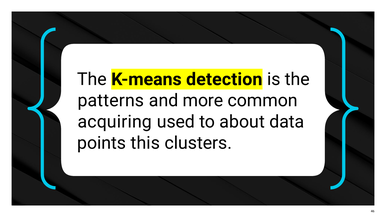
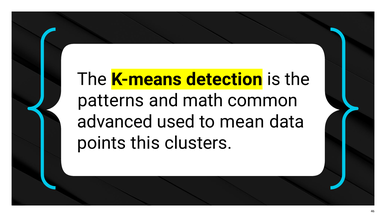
more: more -> math (203, 101)
acquiring: acquiring -> advanced (115, 122)
about: about -> mean (242, 122)
